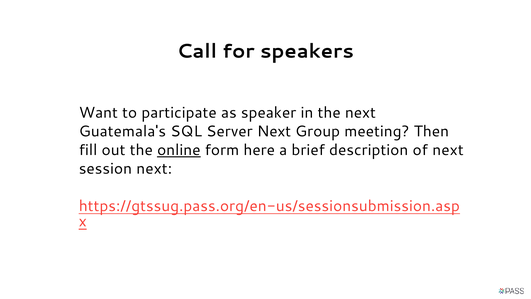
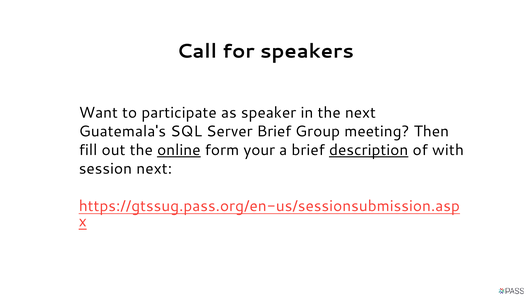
Server Next: Next -> Brief (274, 131)
here: here -> your (259, 150)
description underline: none -> present (369, 150)
of next: next -> with (448, 150)
